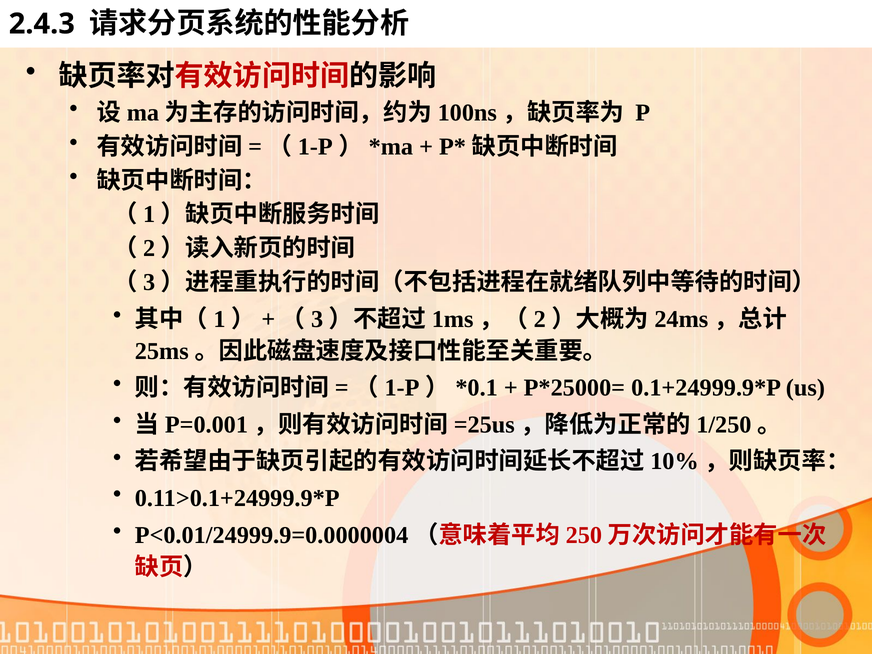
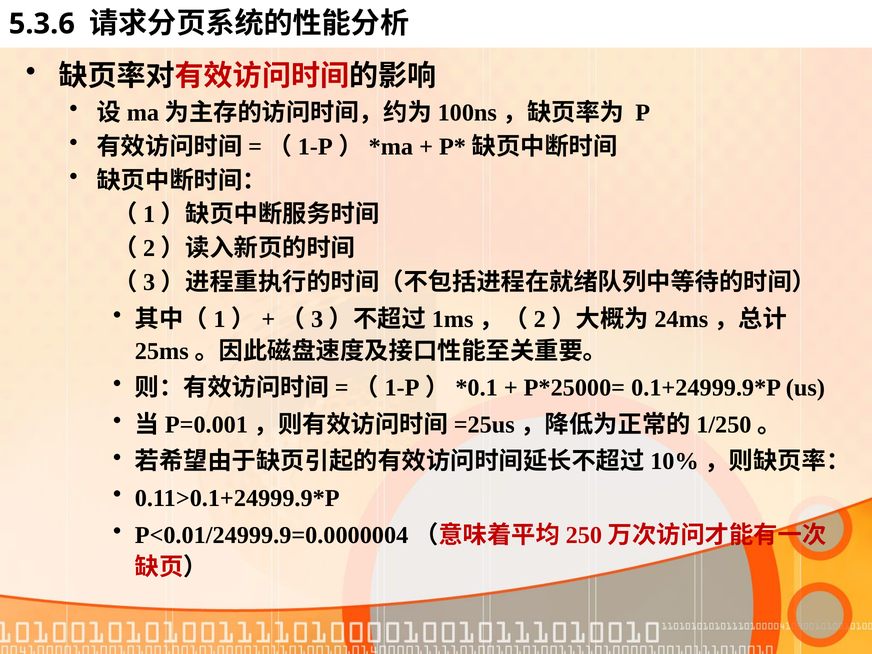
2.4.3: 2.4.3 -> 5.3.6 (42, 24)
